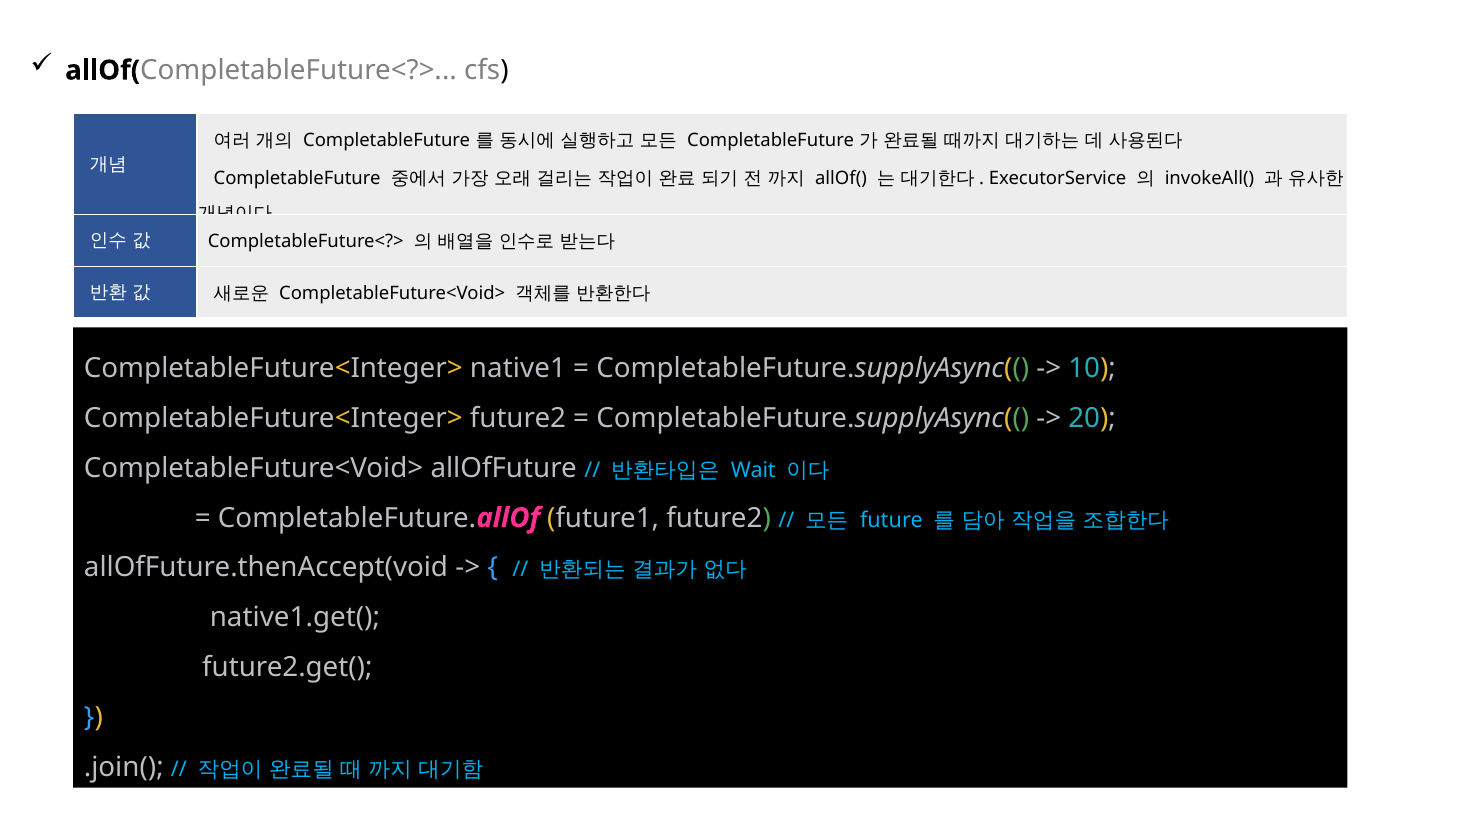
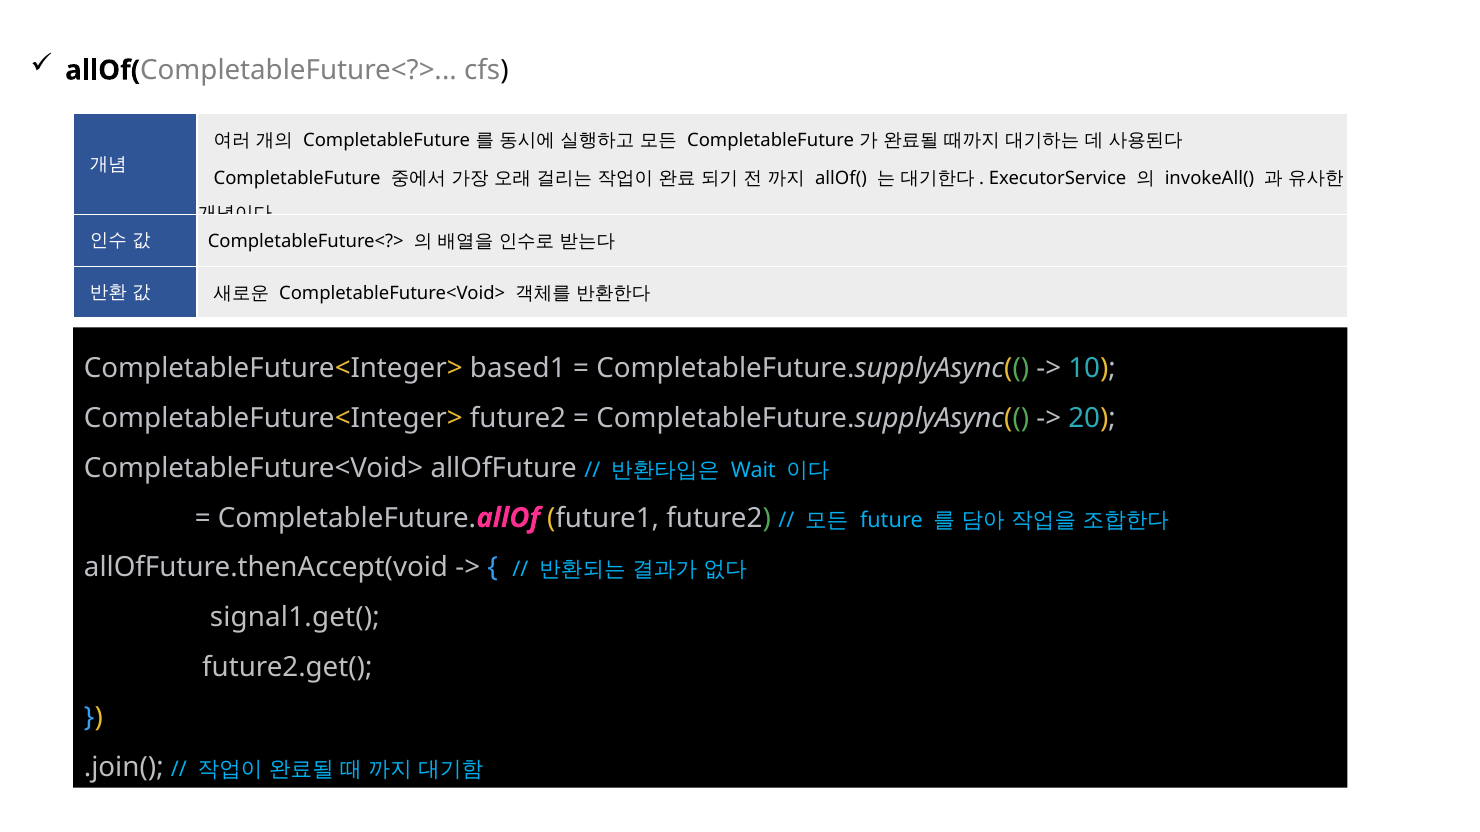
native1: native1 -> based1 (518, 368)
native1.get(: native1.get( -> signal1.get( (295, 618)
